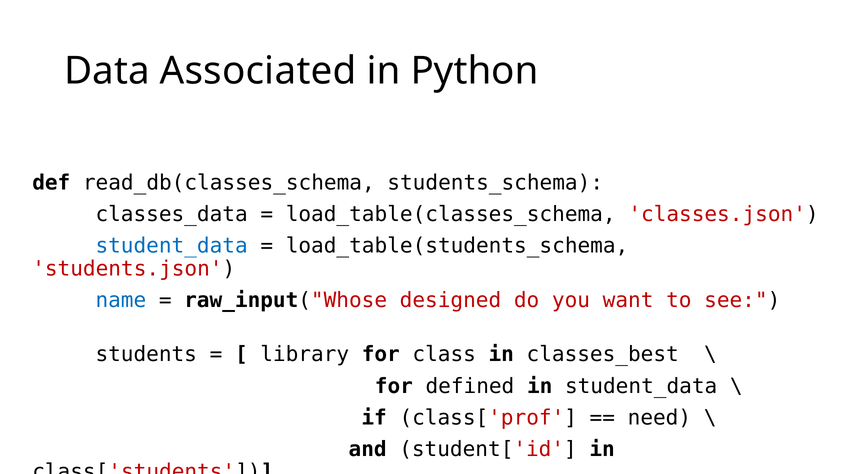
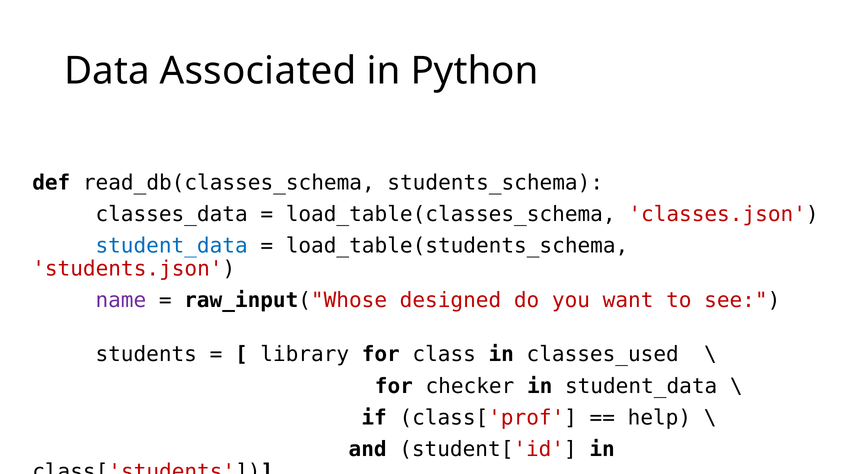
name colour: blue -> purple (121, 300)
classes_best: classes_best -> classes_used (603, 355)
defined: defined -> checker (470, 386)
need: need -> help (659, 418)
